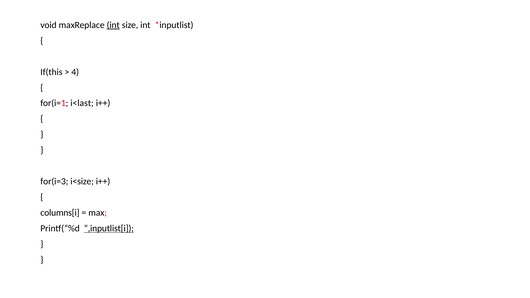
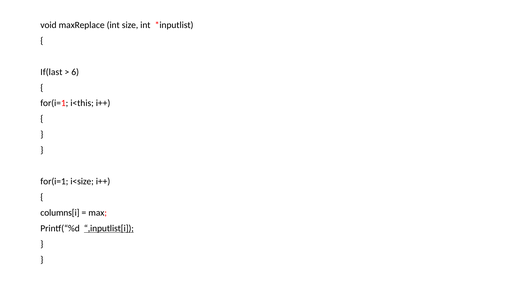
int underline: present -> none (113, 25)
If(this: If(this -> If(last (51, 72)
4: 4 -> 6 (75, 72)
i<last: i<last -> i<this (82, 103)
for(i=3: for(i=3 -> for(i=1 (54, 182)
